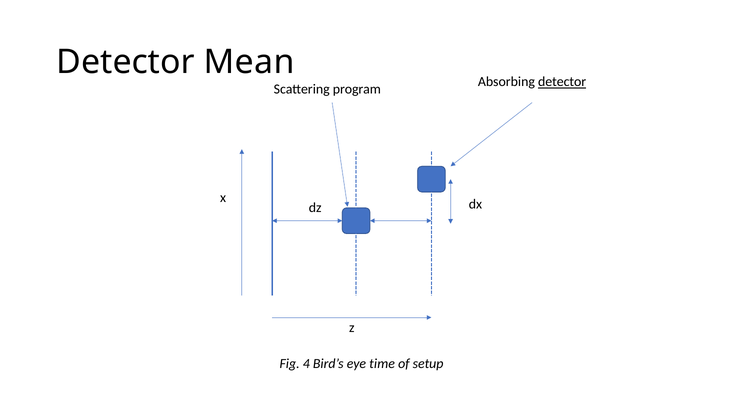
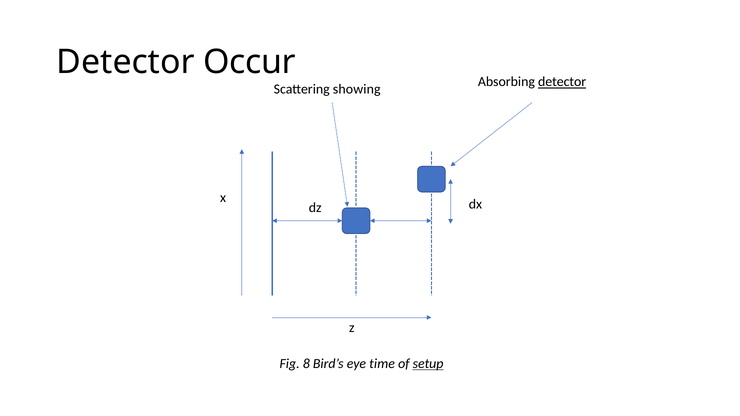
Mean: Mean -> Occur (250, 62)
program: program -> showing (357, 89)
4: 4 -> 8 (306, 364)
setup underline: none -> present (428, 364)
